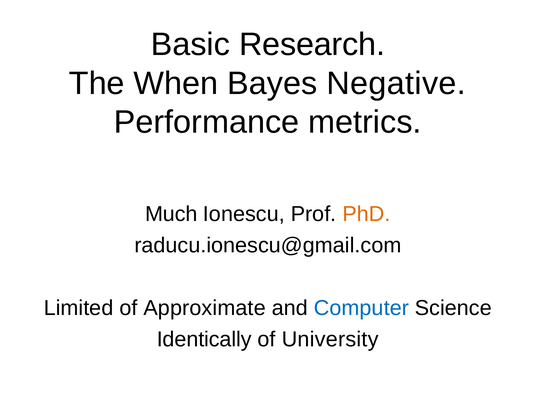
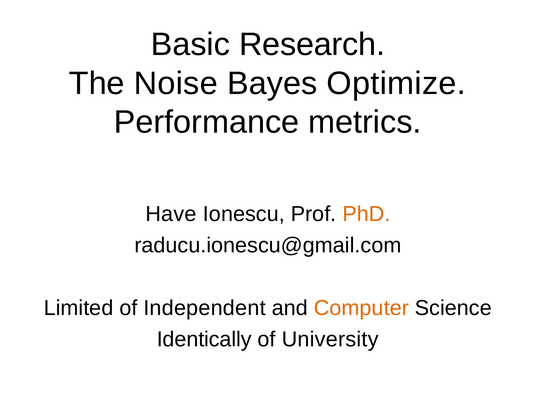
When: When -> Noise (176, 83)
Negative: Negative -> Optimize (396, 83)
Much: Much -> Have (171, 214)
Approximate: Approximate -> Independent (205, 308)
Computer colour: blue -> orange (361, 308)
